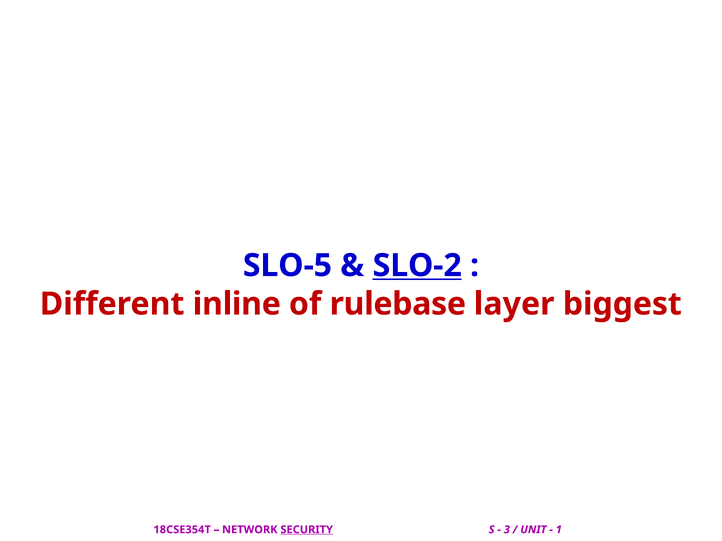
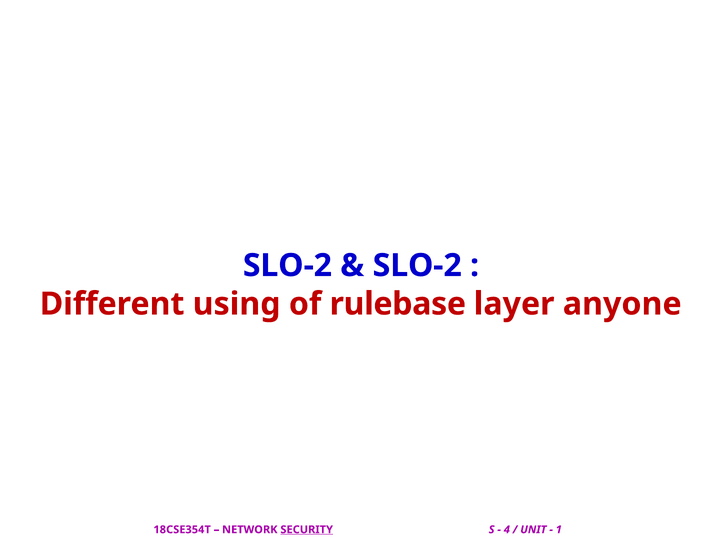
SLO-5: SLO-5 -> SLO-2 (287, 266)
SLO-2 underline: present -> none (417, 266)
inline: inline -> using (237, 304)
biggest: biggest -> anyone (622, 304)
3: 3 -> 4 (507, 530)
